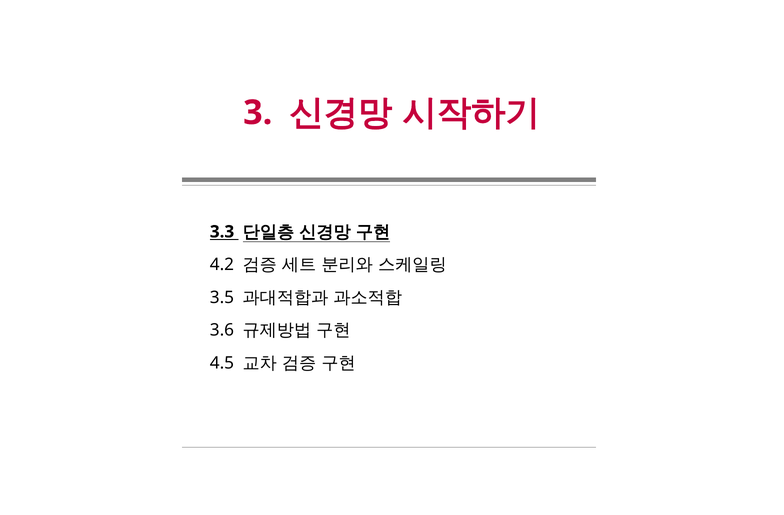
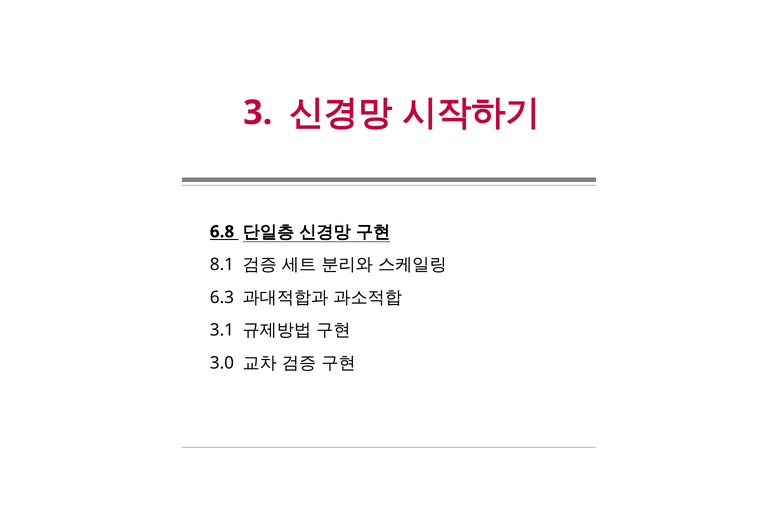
3.3: 3.3 -> 6.8 (222, 232)
4.2: 4.2 -> 8.1 (222, 265)
3.5: 3.5 -> 6.3 (222, 297)
3.6: 3.6 -> 3.1 (222, 330)
4.5: 4.5 -> 3.0 (222, 363)
